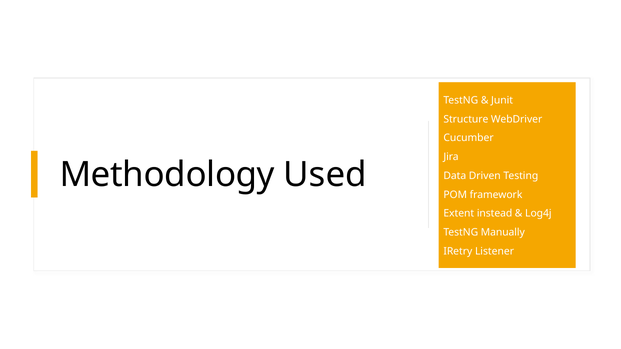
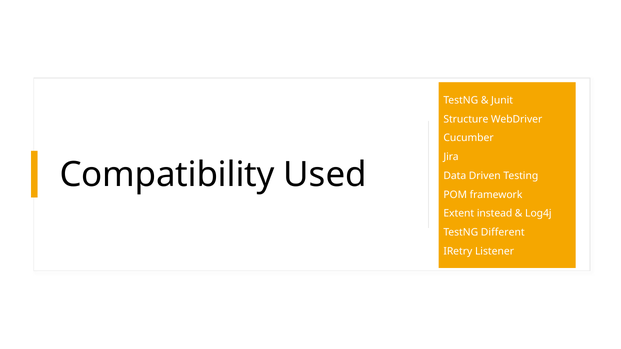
Methodology: Methodology -> Compatibility (167, 175)
Manually: Manually -> Different (503, 233)
